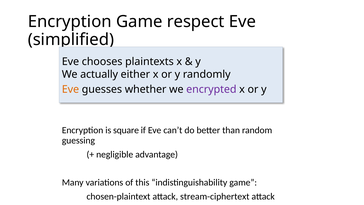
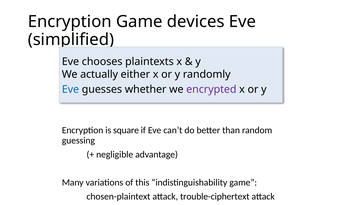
respect: respect -> devices (196, 22)
Eve colour: orange -> blue (70, 89)
stream-ciphertext: stream-ciphertext -> trouble-ciphertext (215, 196)
